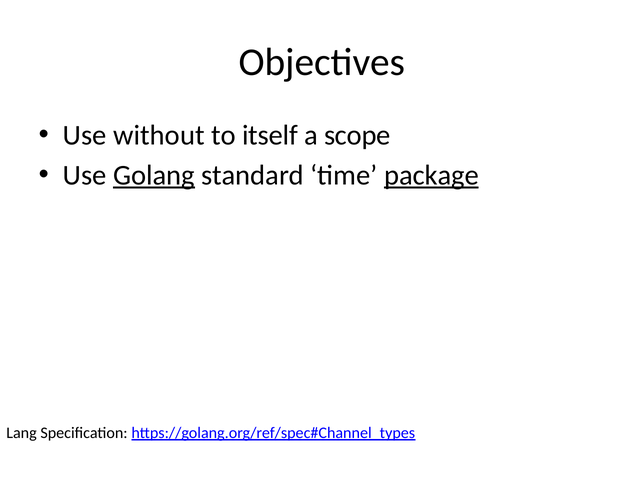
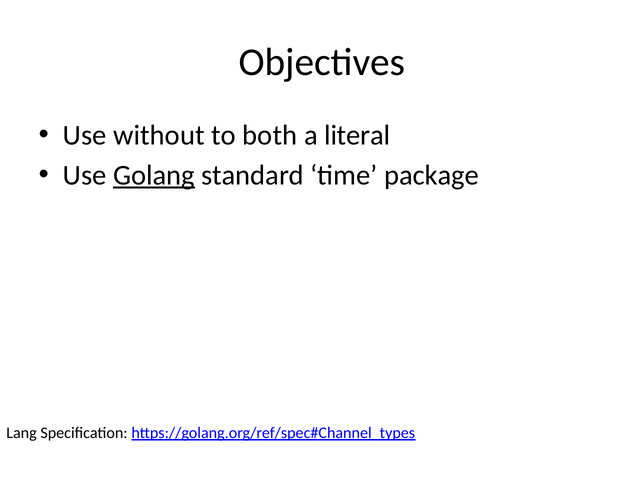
itself: itself -> both (270, 135)
scope: scope -> literal (357, 135)
package underline: present -> none (431, 175)
